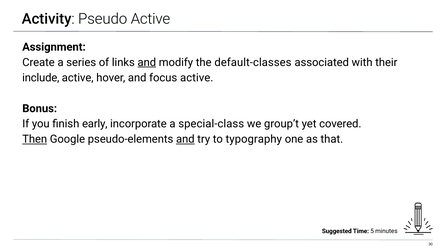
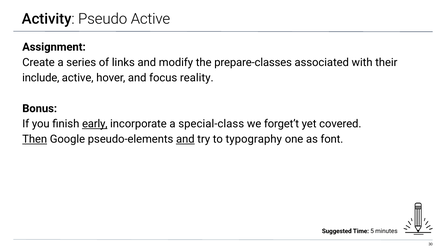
and underline: present -> none (147, 62)
default-classes: default-classes -> prepare-classes (253, 62)
focus active: active -> reality (197, 78)
early underline: none -> present (95, 124)
group’t: group’t -> forget’t (282, 124)
that: that -> font (332, 139)
